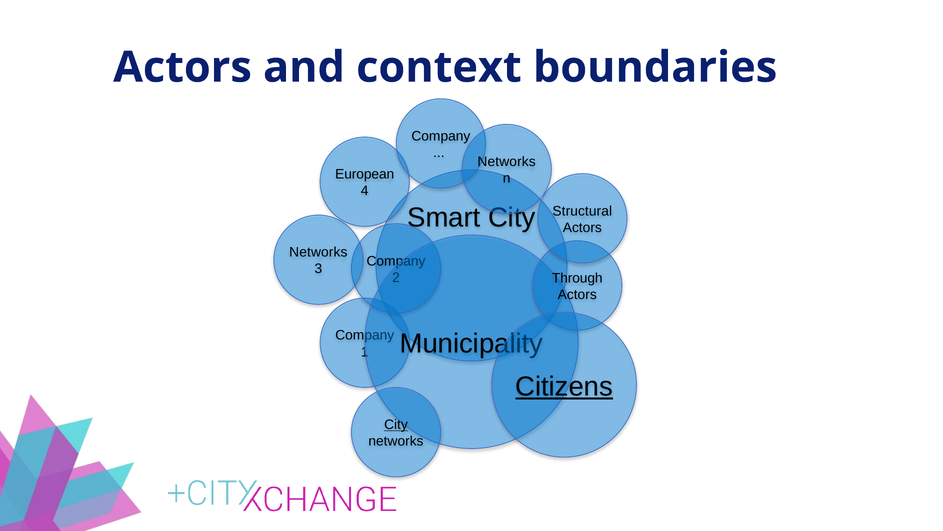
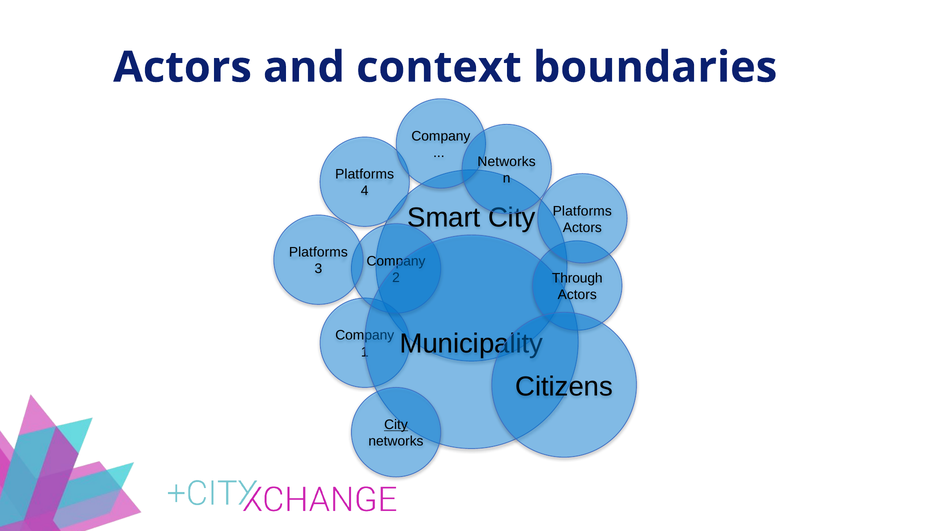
European: European -> Platforms (365, 174)
Structural: Structural -> Platforms (582, 211)
Networks: Networks -> Platforms (318, 252)
Citizens underline: present -> none (564, 386)
